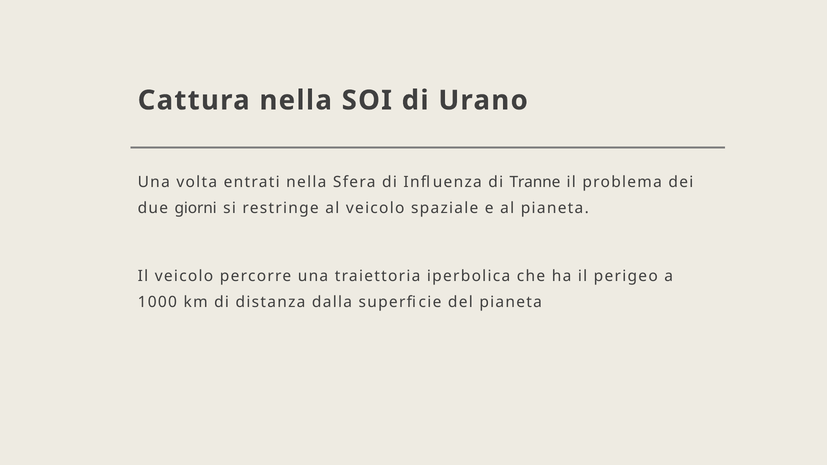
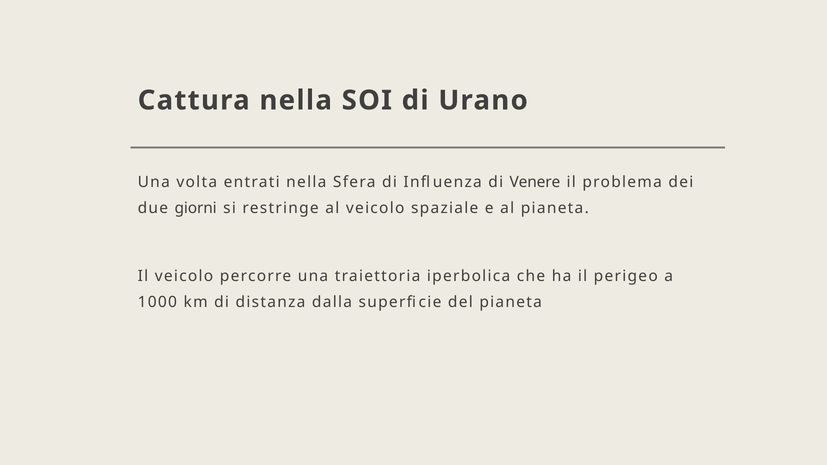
Tranne: Tranne -> Venere (535, 182)
